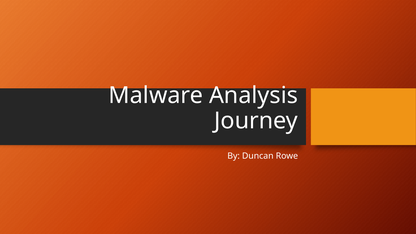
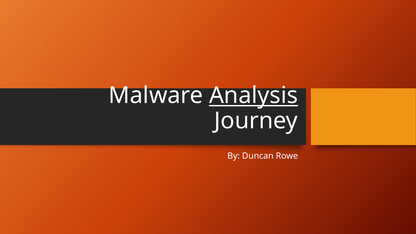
Analysis underline: none -> present (253, 96)
